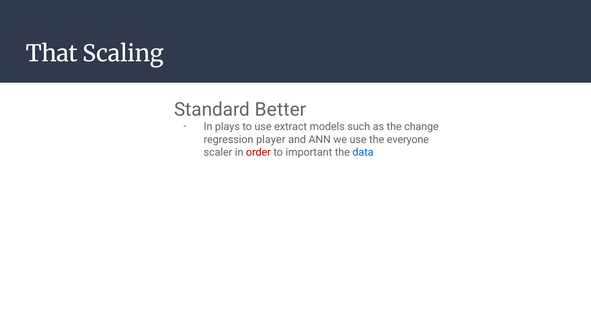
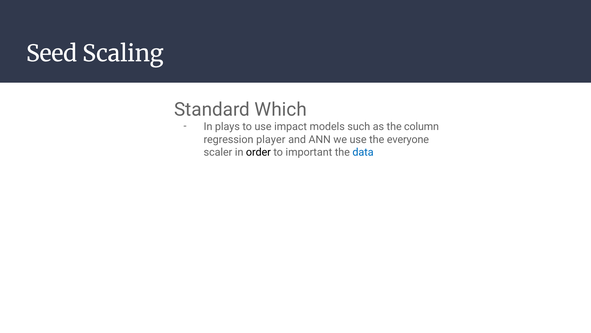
That: That -> Seed (52, 54)
Better: Better -> Which (281, 109)
extract: extract -> impact (291, 126)
change: change -> column (421, 126)
order colour: red -> black (258, 152)
